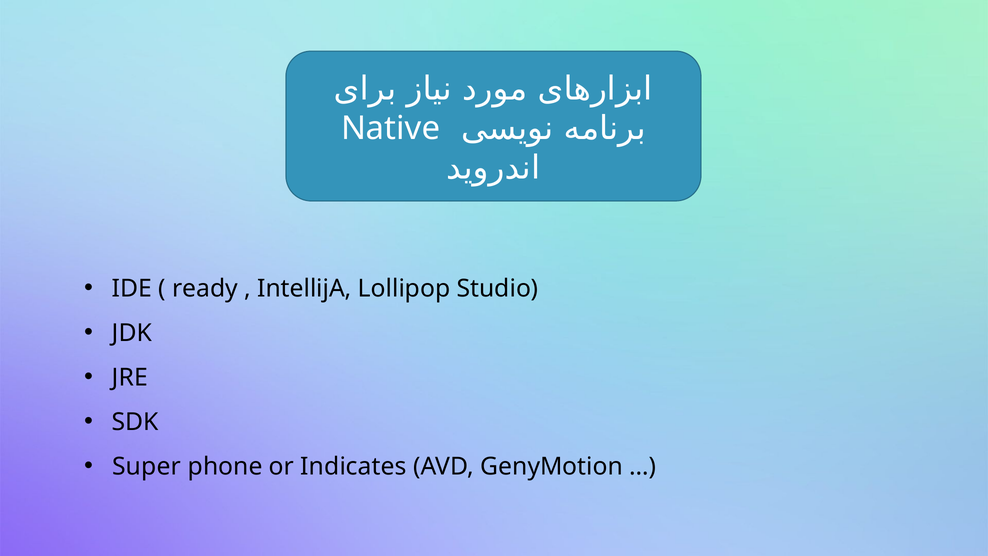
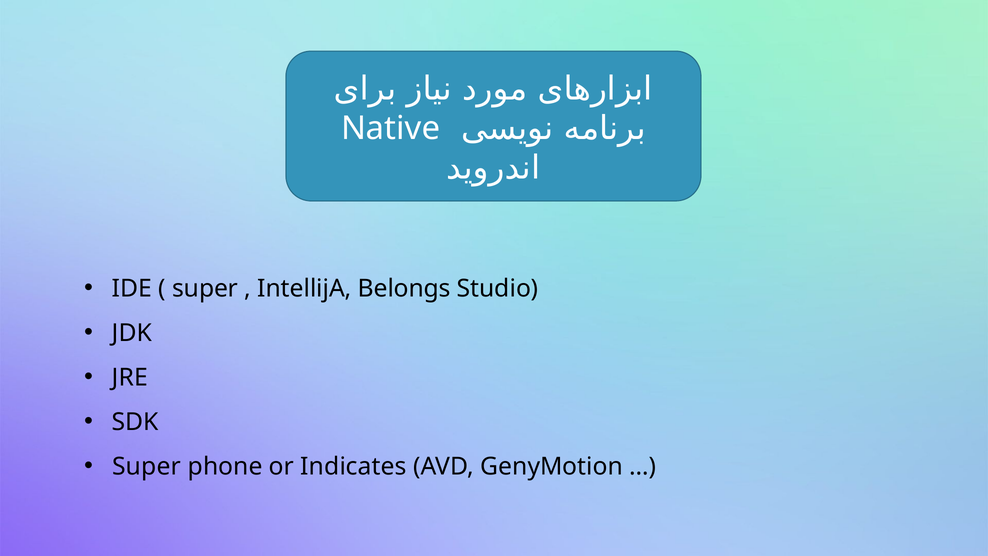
ready: ready -> super (205, 288)
Lollipop: Lollipop -> Belongs (404, 288)
